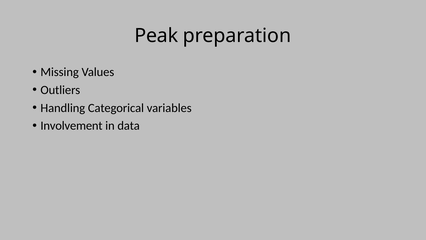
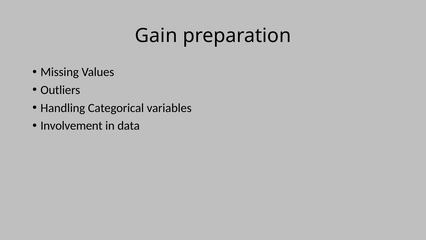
Peak: Peak -> Gain (156, 36)
